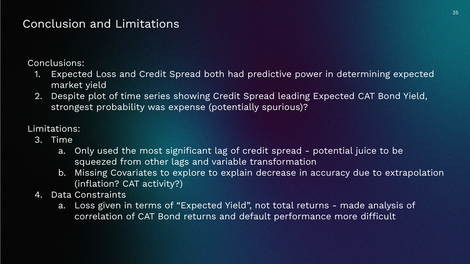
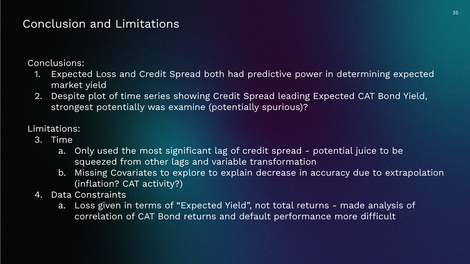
strongest probability: probability -> potentially (120, 107)
expense: expense -> examine (187, 107)
